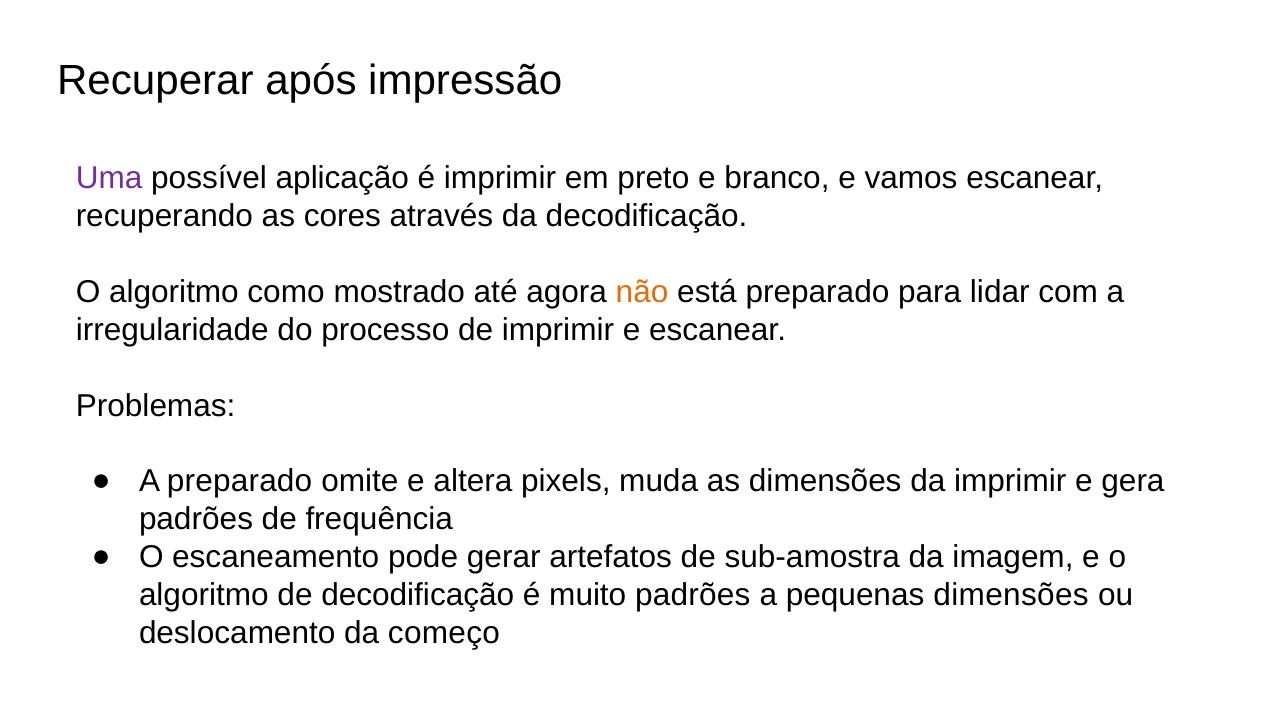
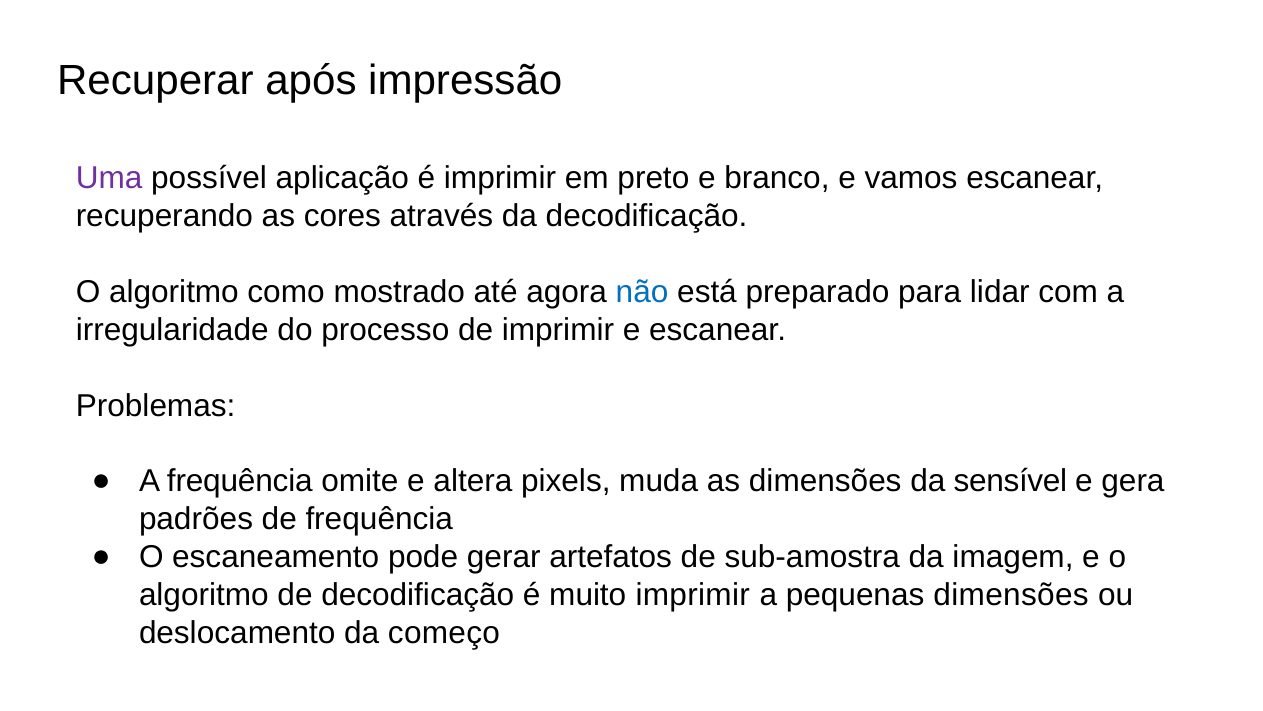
não colour: orange -> blue (642, 292)
A preparado: preparado -> frequência (240, 481)
da imprimir: imprimir -> sensível (1010, 481)
muito padrões: padrões -> imprimir (693, 595)
